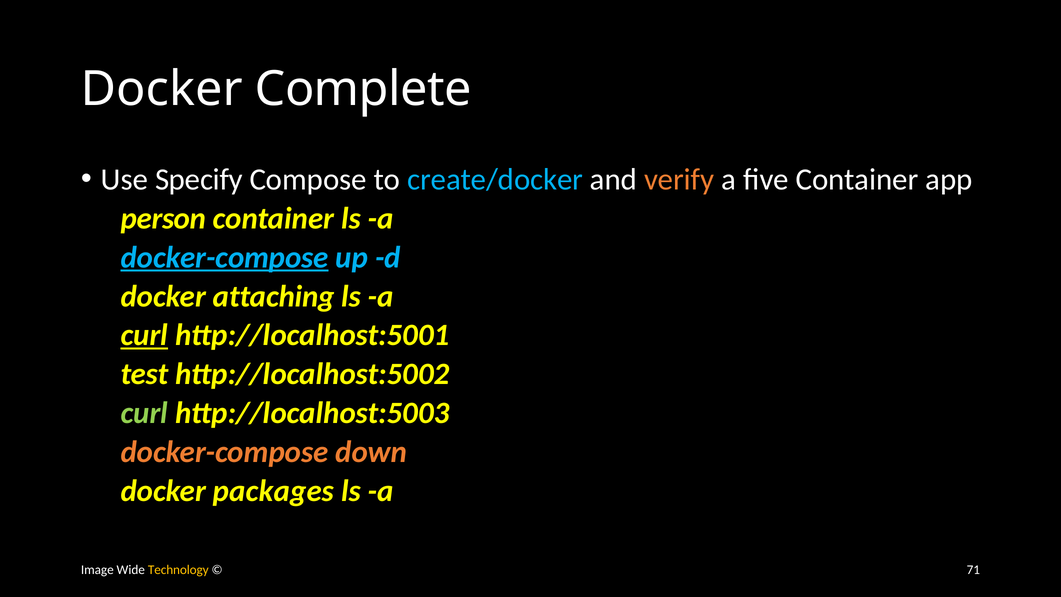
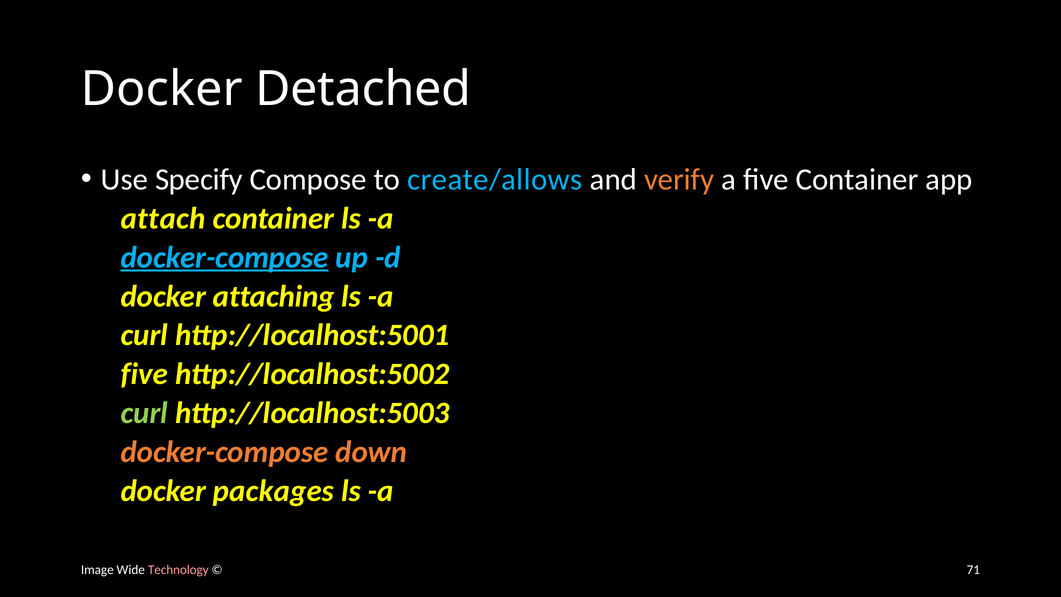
Complete: Complete -> Detached (363, 89)
create/docker: create/docker -> create/allows (495, 179)
person: person -> attach (163, 218)
curl underline: present -> none (144, 335)
test: test -> five (144, 374)
Technology colour: yellow -> pink (178, 570)
